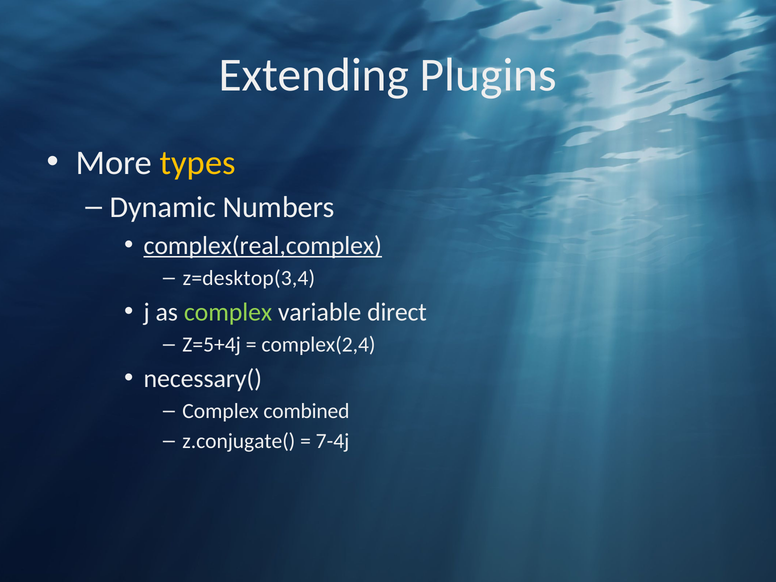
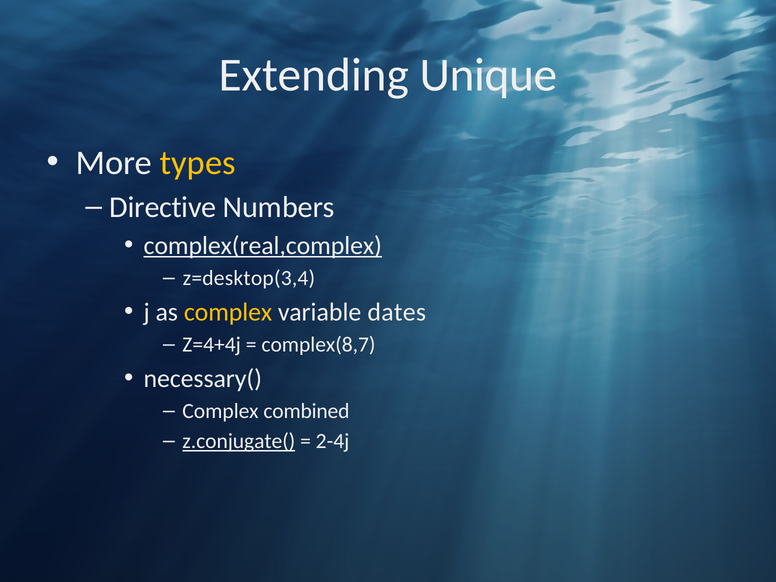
Plugins: Plugins -> Unique (489, 75)
Dynamic: Dynamic -> Directive (163, 207)
complex colour: light green -> yellow (228, 312)
direct: direct -> dates (397, 312)
Z=5+4j: Z=5+4j -> Z=4+4j (212, 345)
complex(2,4: complex(2,4 -> complex(8,7 (318, 345)
z.conjugate( underline: none -> present (239, 441)
7-4j: 7-4j -> 2-4j (333, 441)
